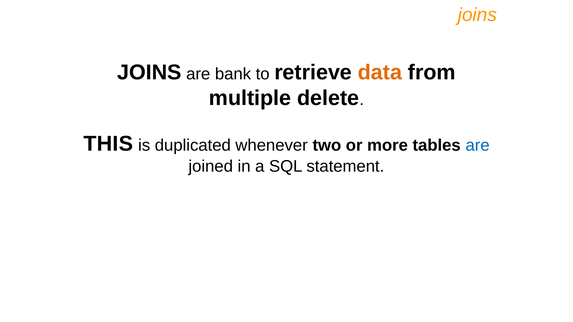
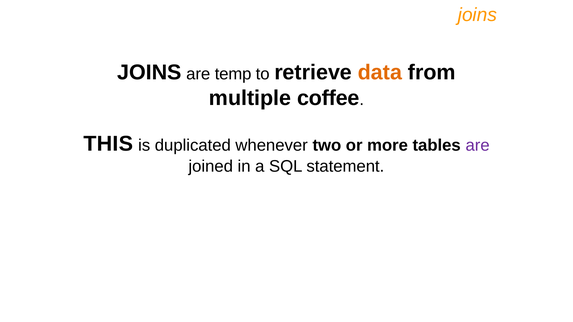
bank: bank -> temp (233, 74)
delete: delete -> coffee (328, 98)
are colour: blue -> purple (478, 146)
